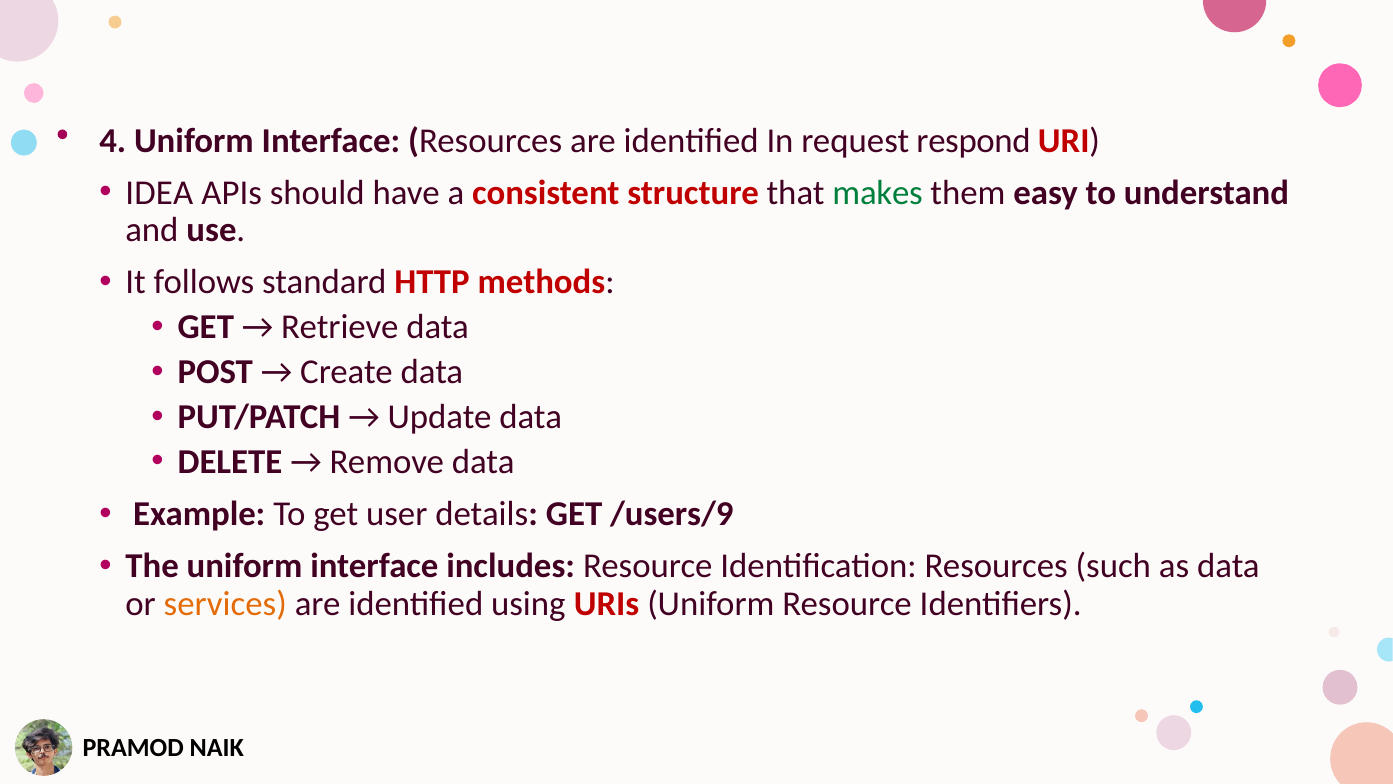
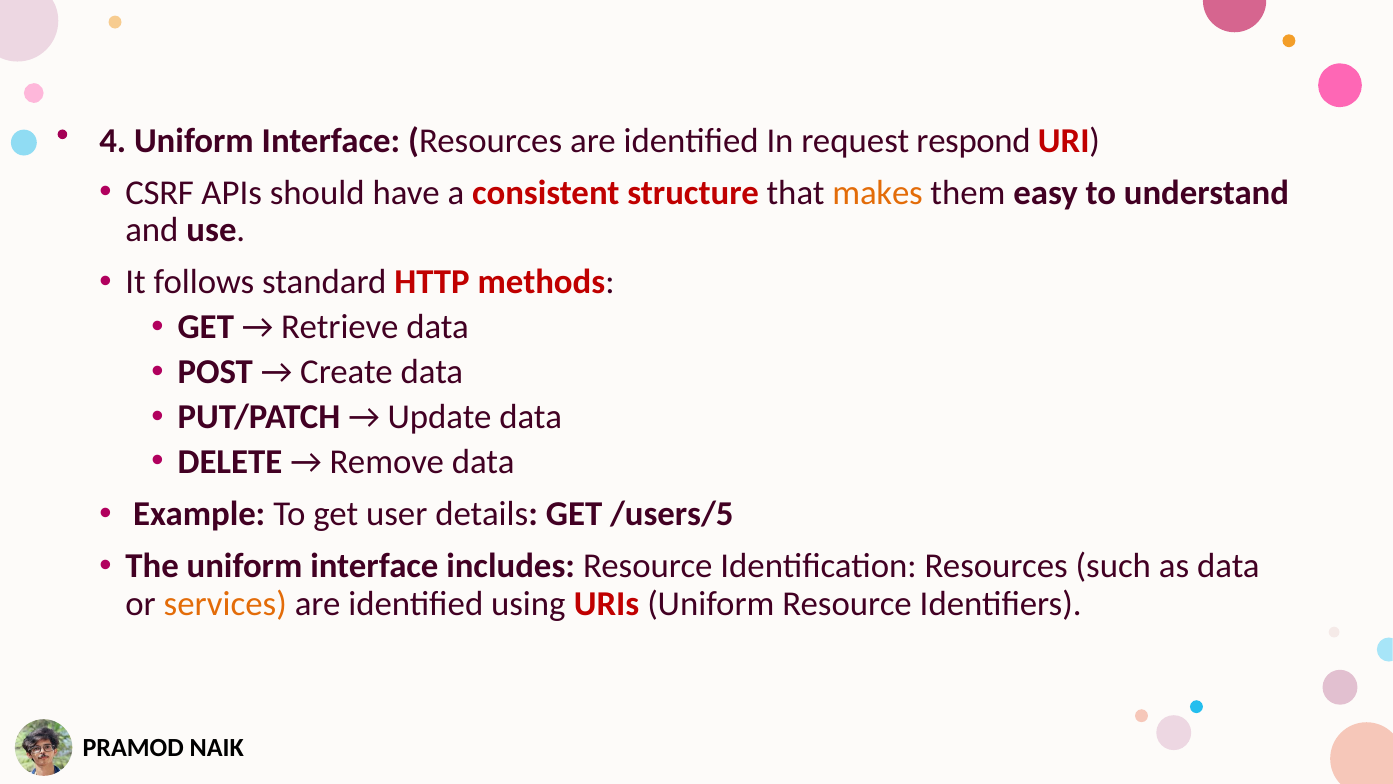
IDEA: IDEA -> CSRF (160, 193)
makes colour: green -> orange (878, 193)
/users/9: /users/9 -> /users/5 (672, 514)
